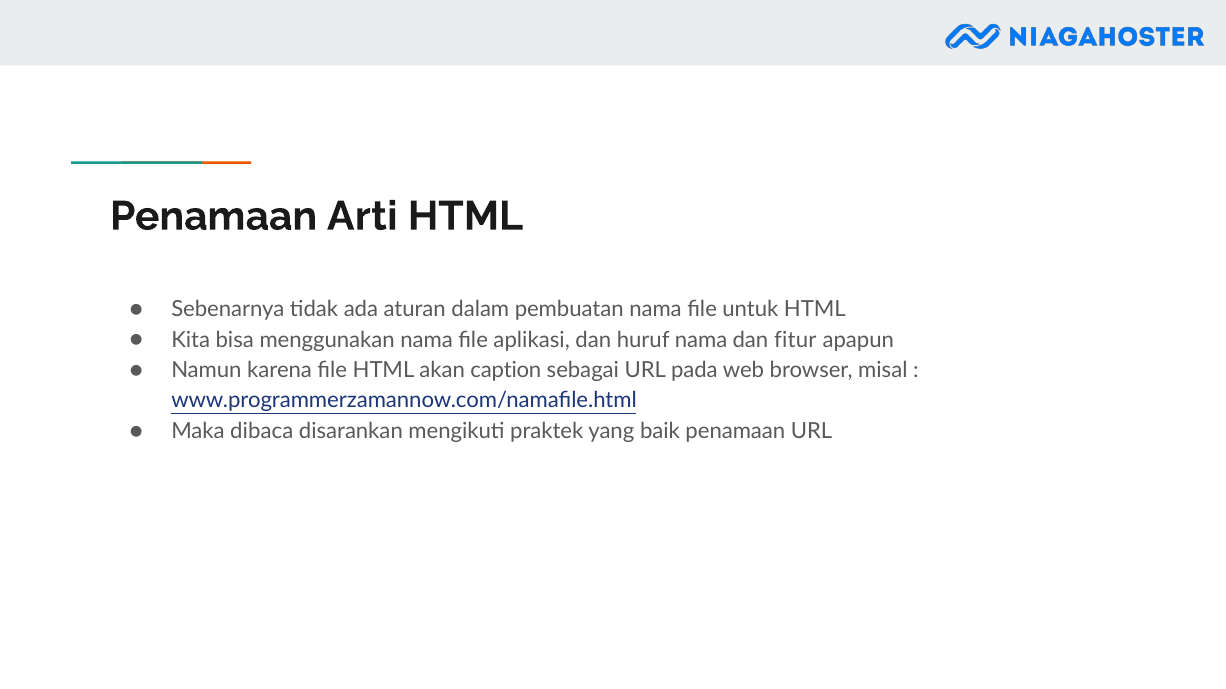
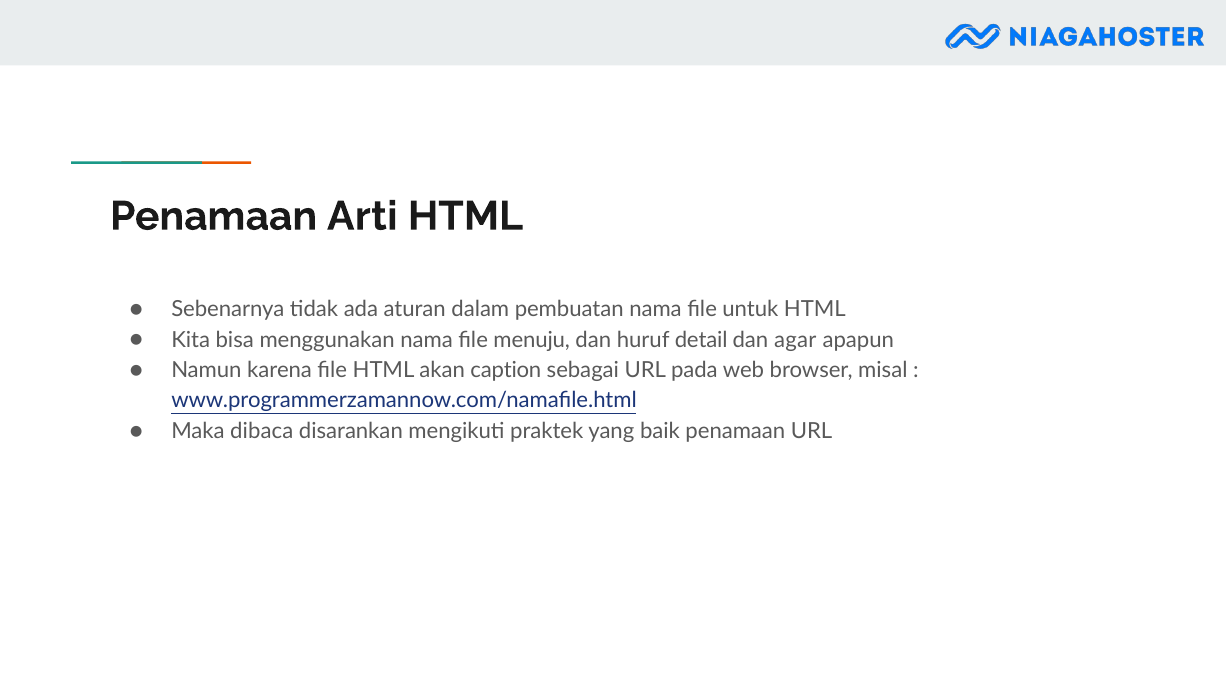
aplikasi: aplikasi -> menuju (532, 340)
huruf nama: nama -> detail (701, 340)
fitur: fitur -> agar (795, 340)
